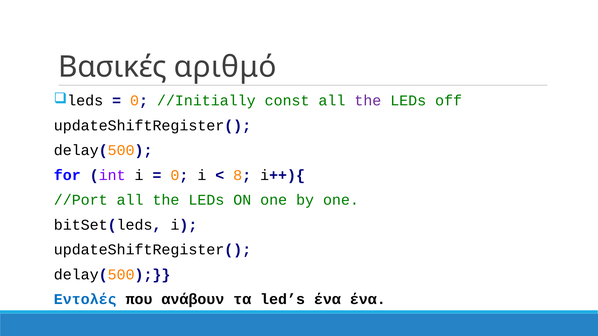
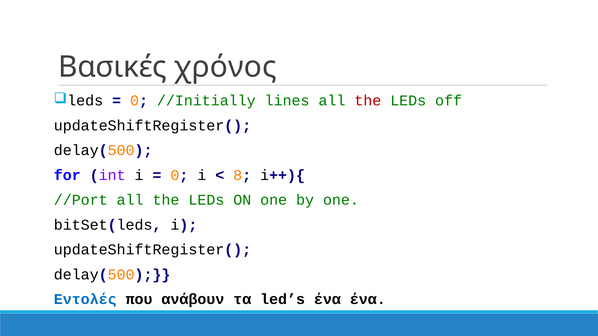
αριθμό: αριθμό -> χρόνος (225, 67)
const: const -> lines (287, 101)
the colour: purple -> red (368, 101)
